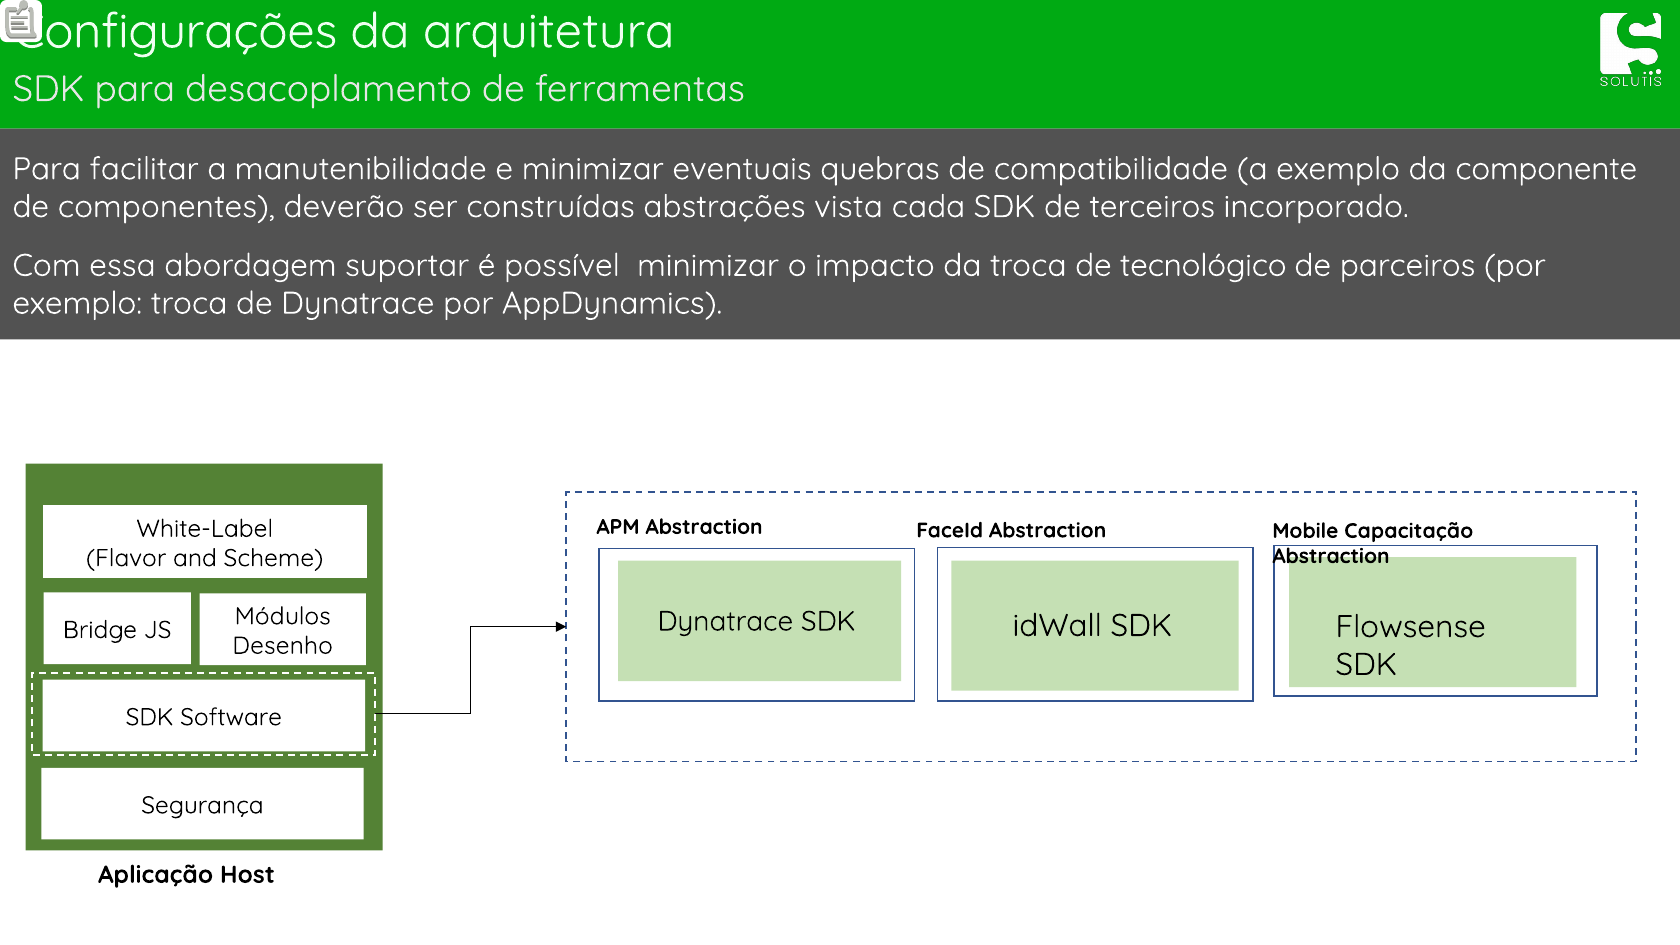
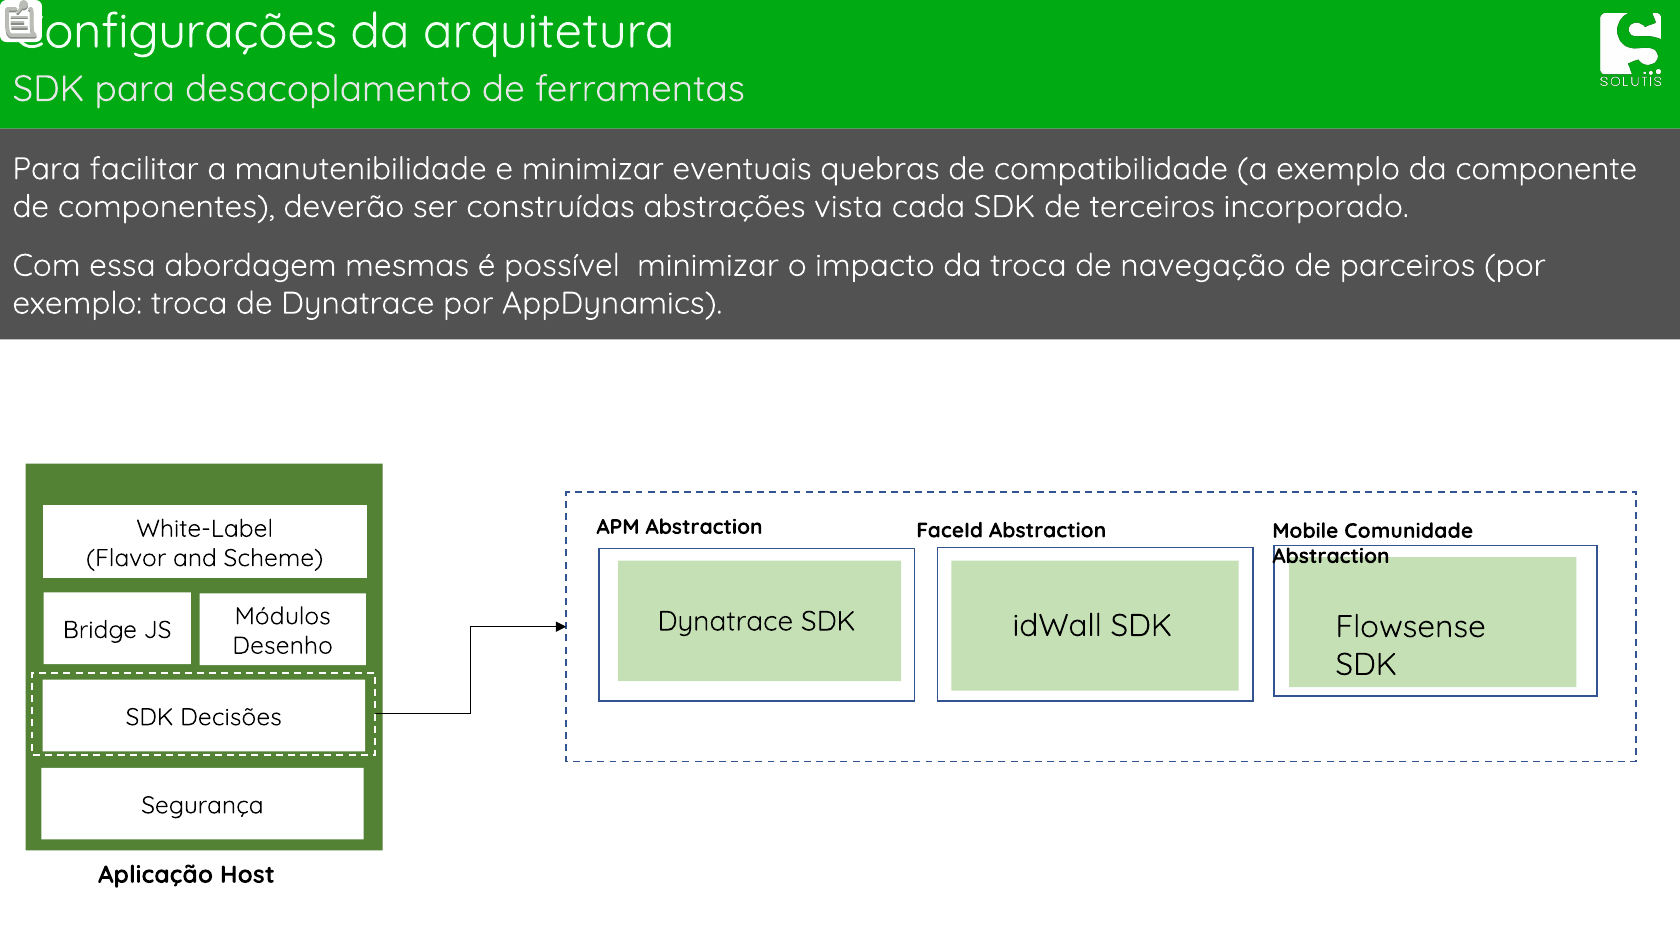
suportar: suportar -> mesmas (407, 266)
tecnológico: tecnológico -> navegação (1203, 266)
Capacitação: Capacitação -> Comunidade (1409, 531)
Software: Software -> Decisões (231, 717)
